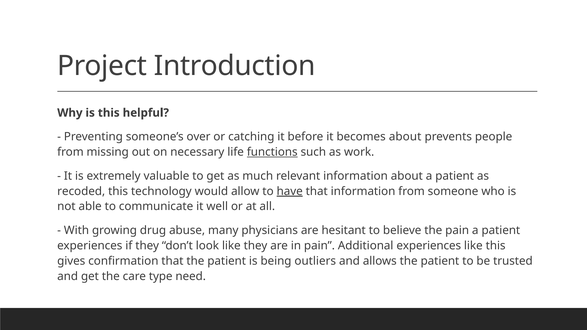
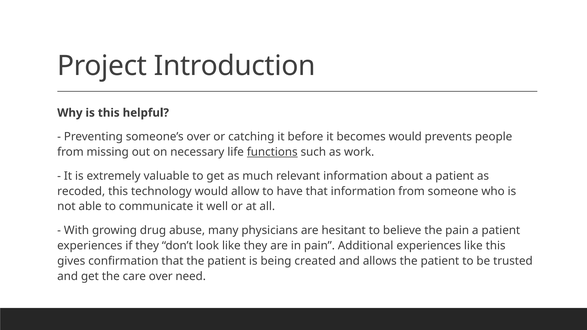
becomes about: about -> would (405, 137)
have underline: present -> none (290, 191)
outliers: outliers -> created (315, 261)
care type: type -> over (161, 276)
